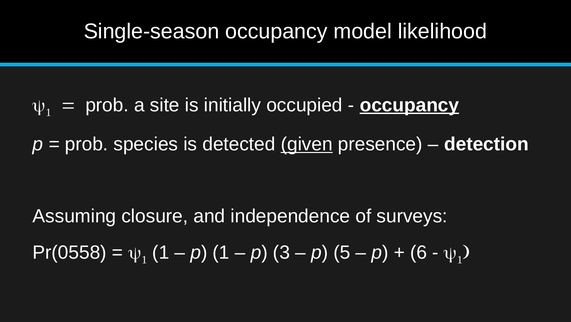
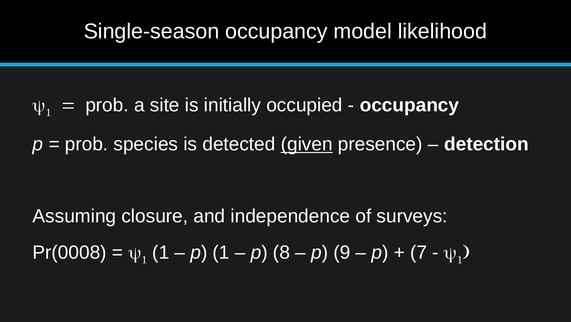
occupancy underline: present -> none (409, 105)
Pr(0558: Pr(0558 -> Pr(0008 (70, 252)
3: 3 -> 8 (281, 252)
5: 5 -> 9 (342, 252)
6: 6 -> 7 (419, 252)
